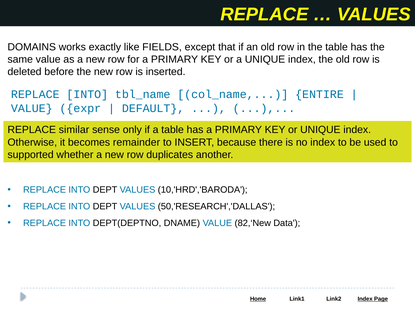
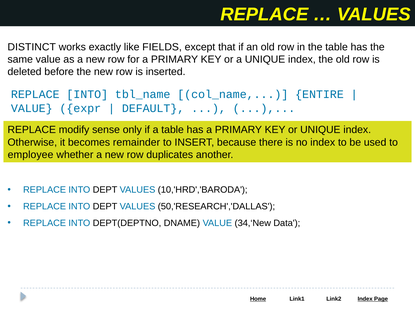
DOMAINS: DOMAINS -> DISTINCT (32, 47)
similar: similar -> modify (74, 130)
supported: supported -> employee (31, 155)
82,‘New: 82,‘New -> 34,‘New (253, 223)
